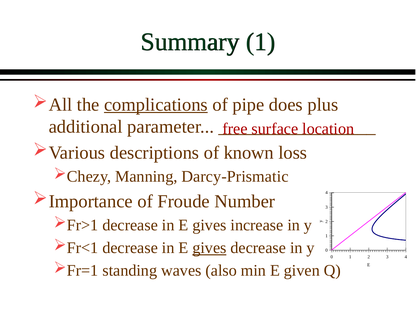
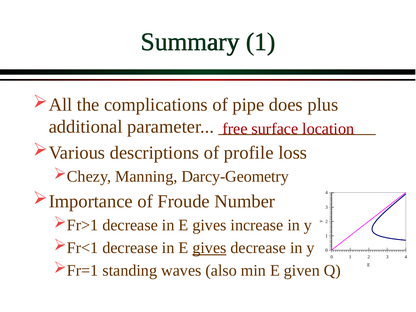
complications underline: present -> none (156, 105)
known: known -> profile (249, 153)
Darcy-Prismatic: Darcy-Prismatic -> Darcy-Geometry (235, 177)
